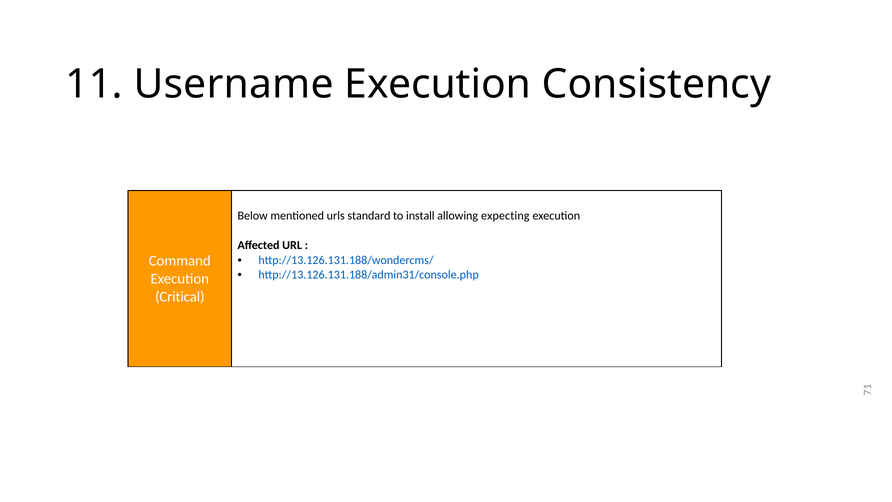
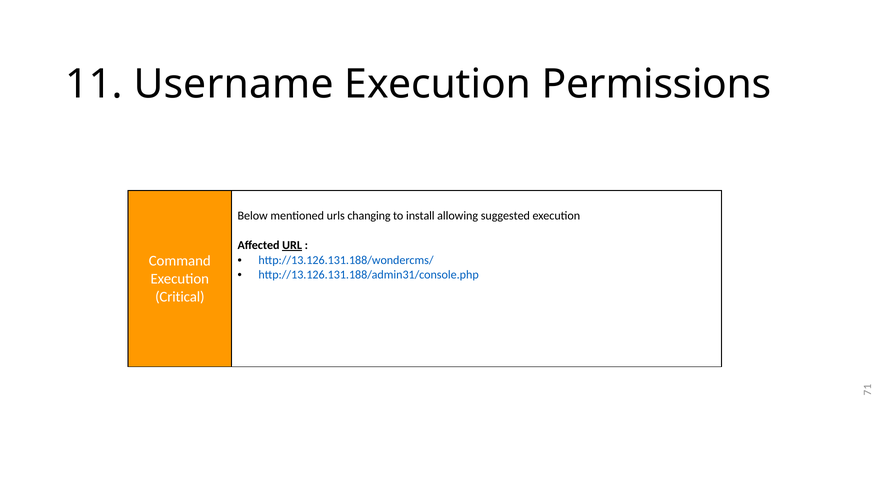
Consistency: Consistency -> Permissions (657, 84)
standard: standard -> changing (369, 216)
expecting: expecting -> suggested (505, 216)
URL underline: none -> present (292, 245)
